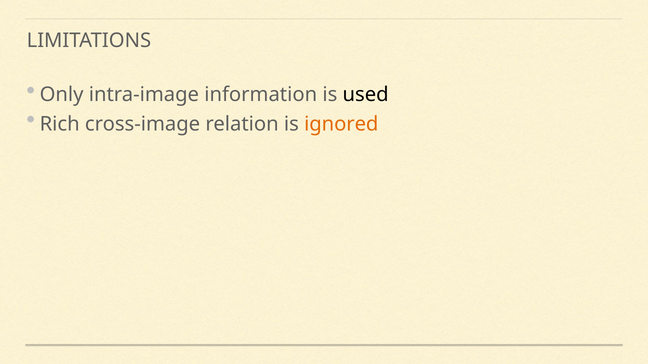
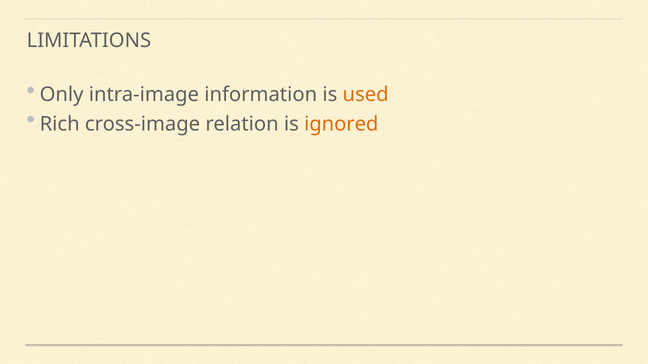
used colour: black -> orange (366, 95)
